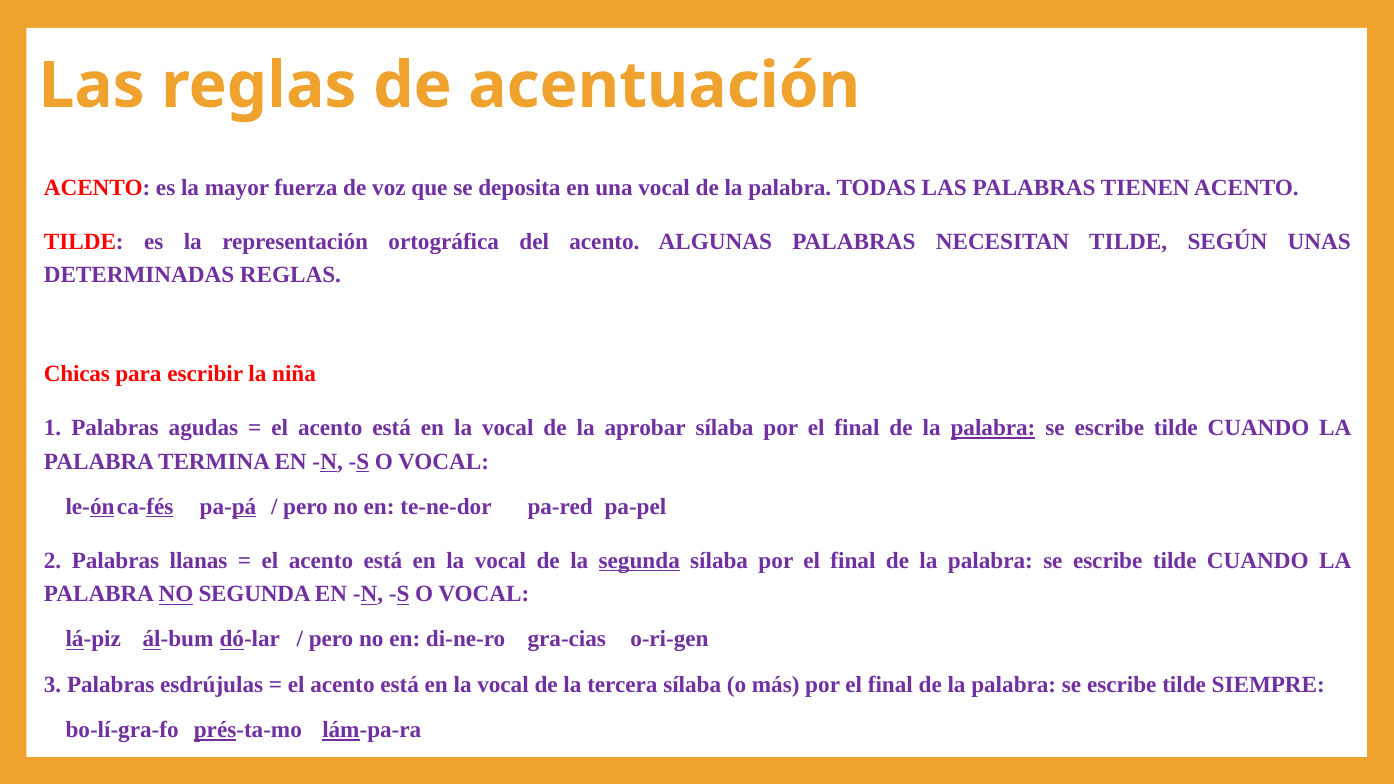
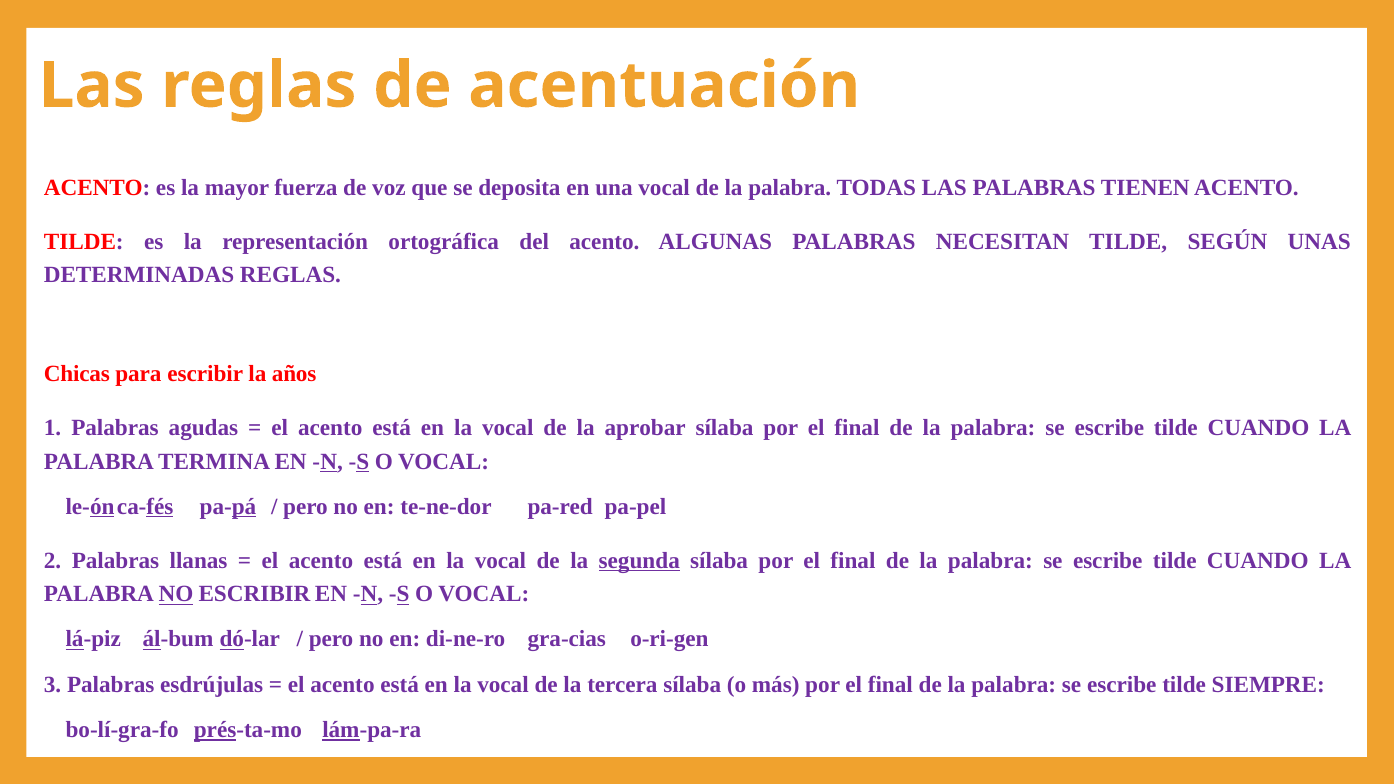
niña: niña -> años (294, 374)
palabra underline: present -> none (993, 428)
NO SEGUNDA: SEGUNDA -> ESCRIBIR (254, 594)
